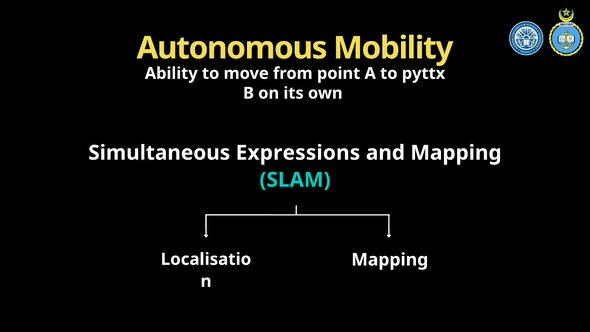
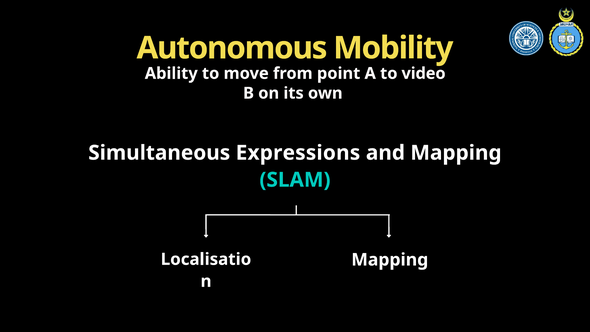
pyttx: pyttx -> video (424, 73)
